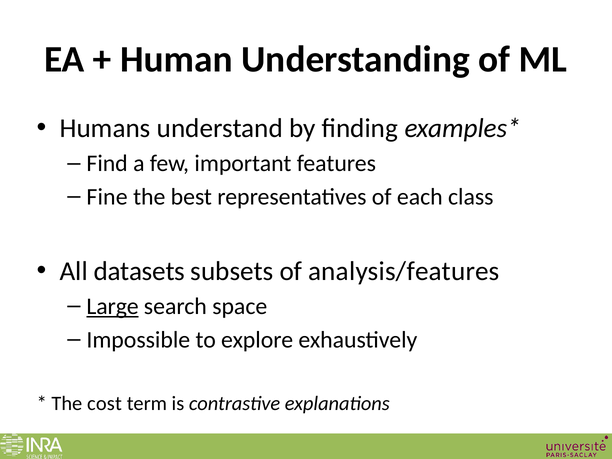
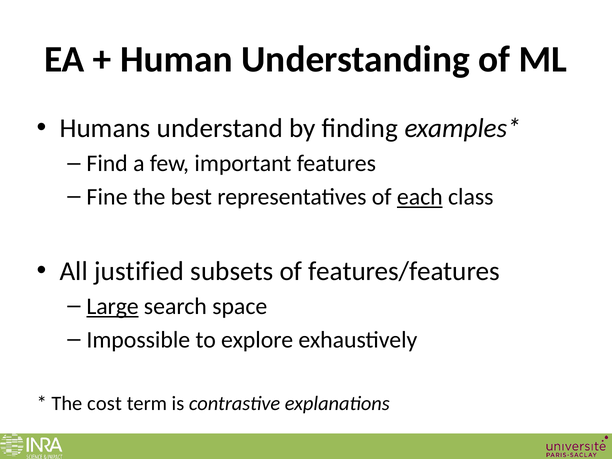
each underline: none -> present (420, 197)
datasets: datasets -> justified (139, 271)
analysis/features: analysis/features -> features/features (404, 271)
